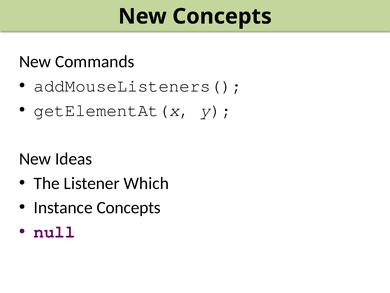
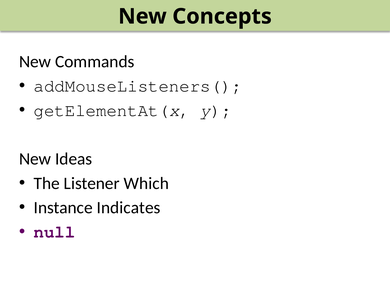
Instance Concepts: Concepts -> Indicates (129, 207)
